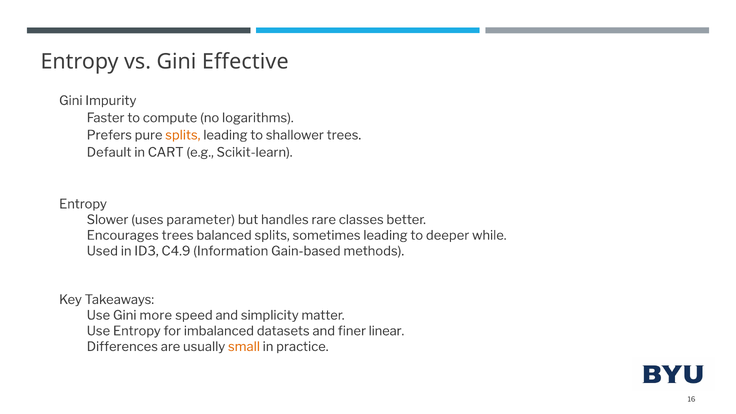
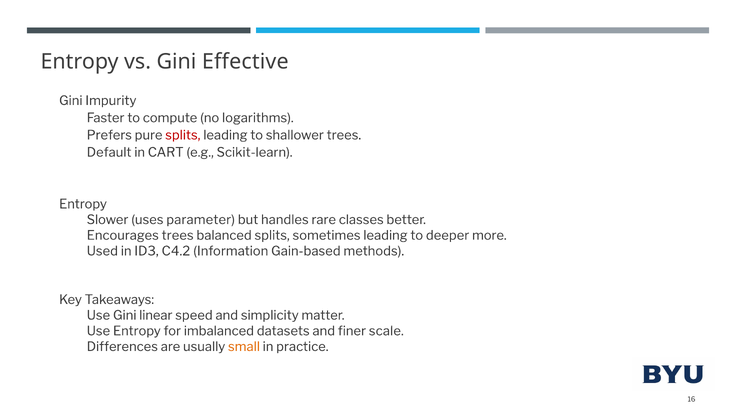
splits colour: orange -> red (183, 135)
while: while -> more (489, 235)
C4.9: C4.9 -> C4.2 (176, 251)
more: more -> linear (156, 315)
linear: linear -> scale (386, 331)
